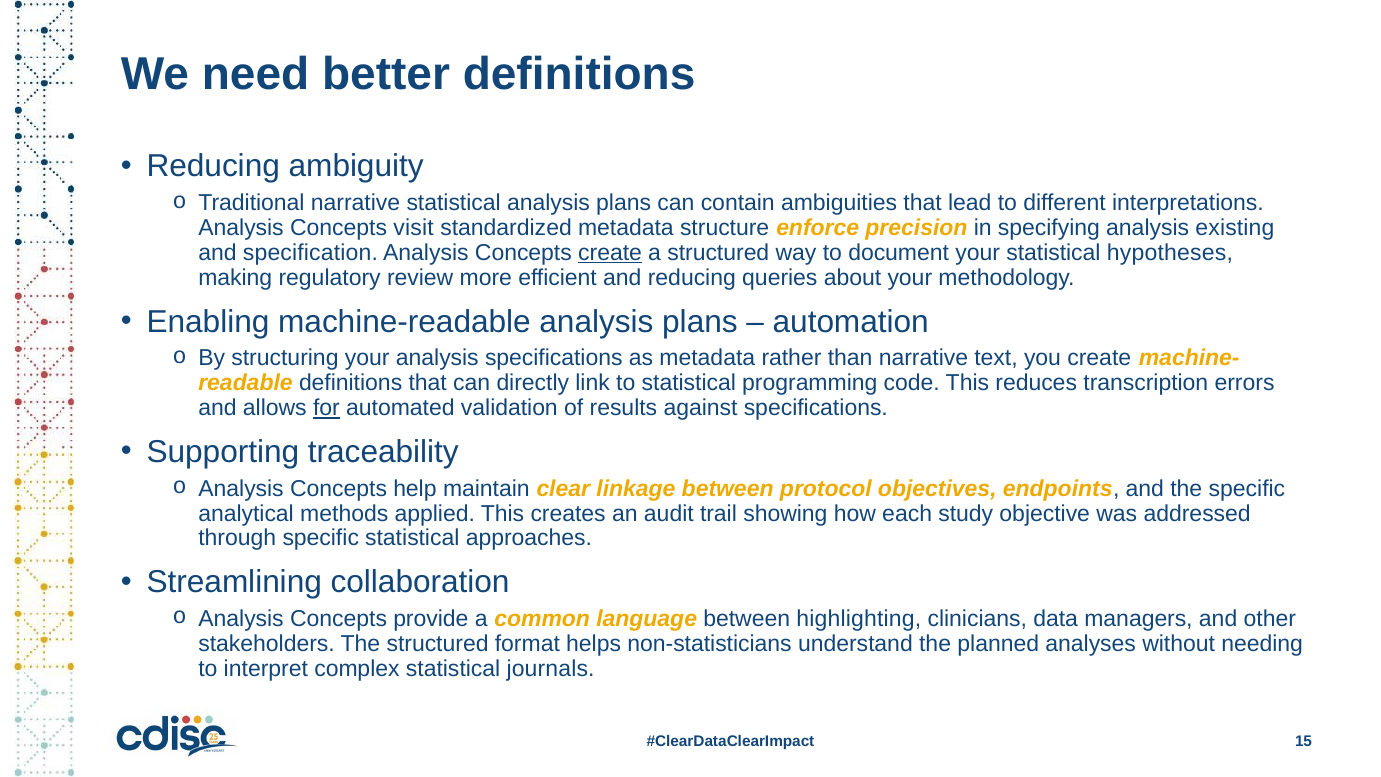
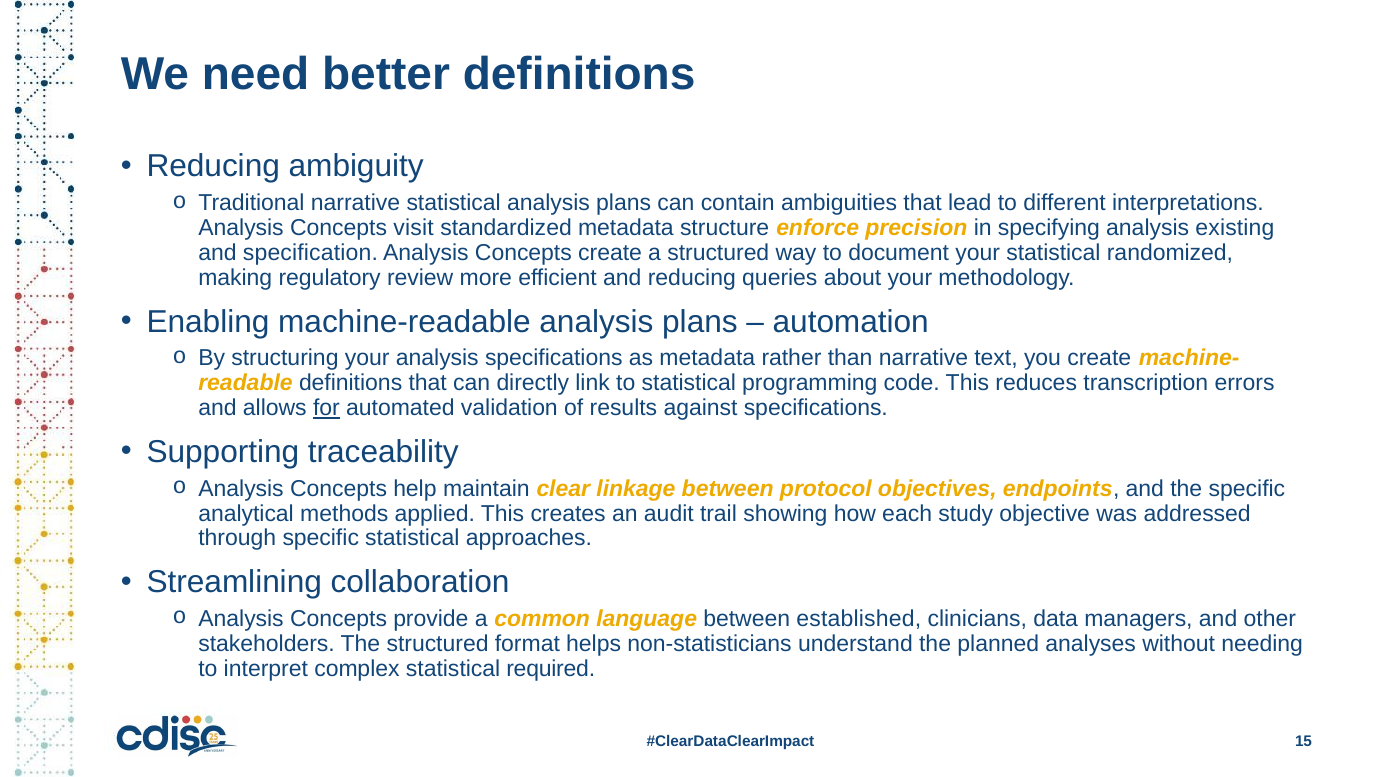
create underline: present -> none (610, 253)
hypotheses: hypotheses -> randomized (1170, 253)
highlighting: highlighting -> established (859, 619)
journals: journals -> required (551, 668)
